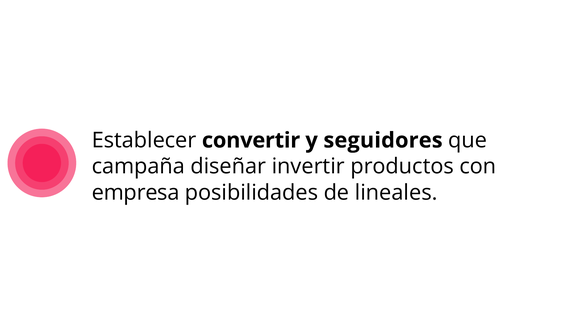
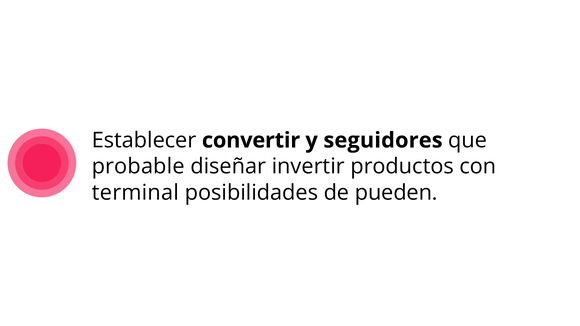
campaña: campaña -> probable (138, 167)
empresa: empresa -> terminal (135, 193)
lineales: lineales -> pueden (396, 193)
